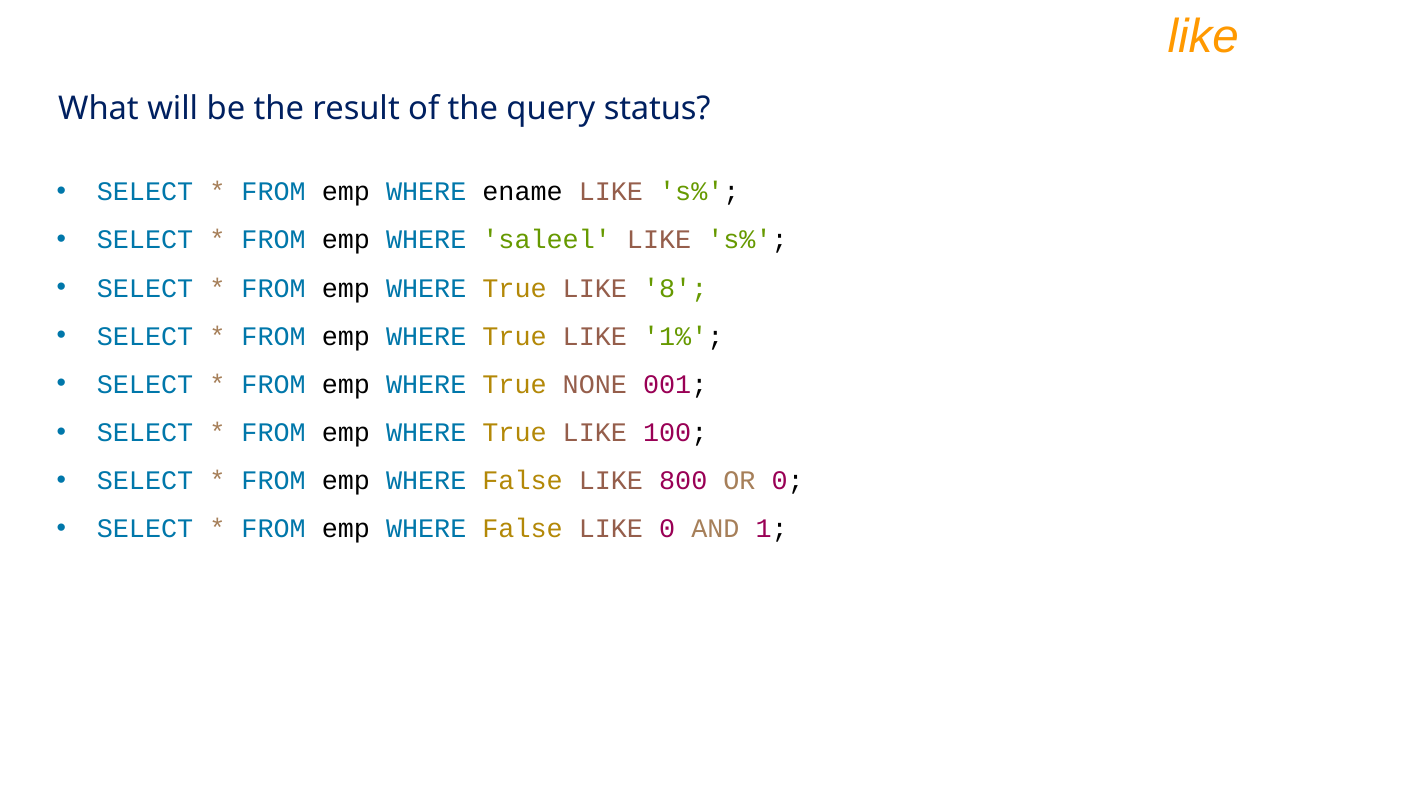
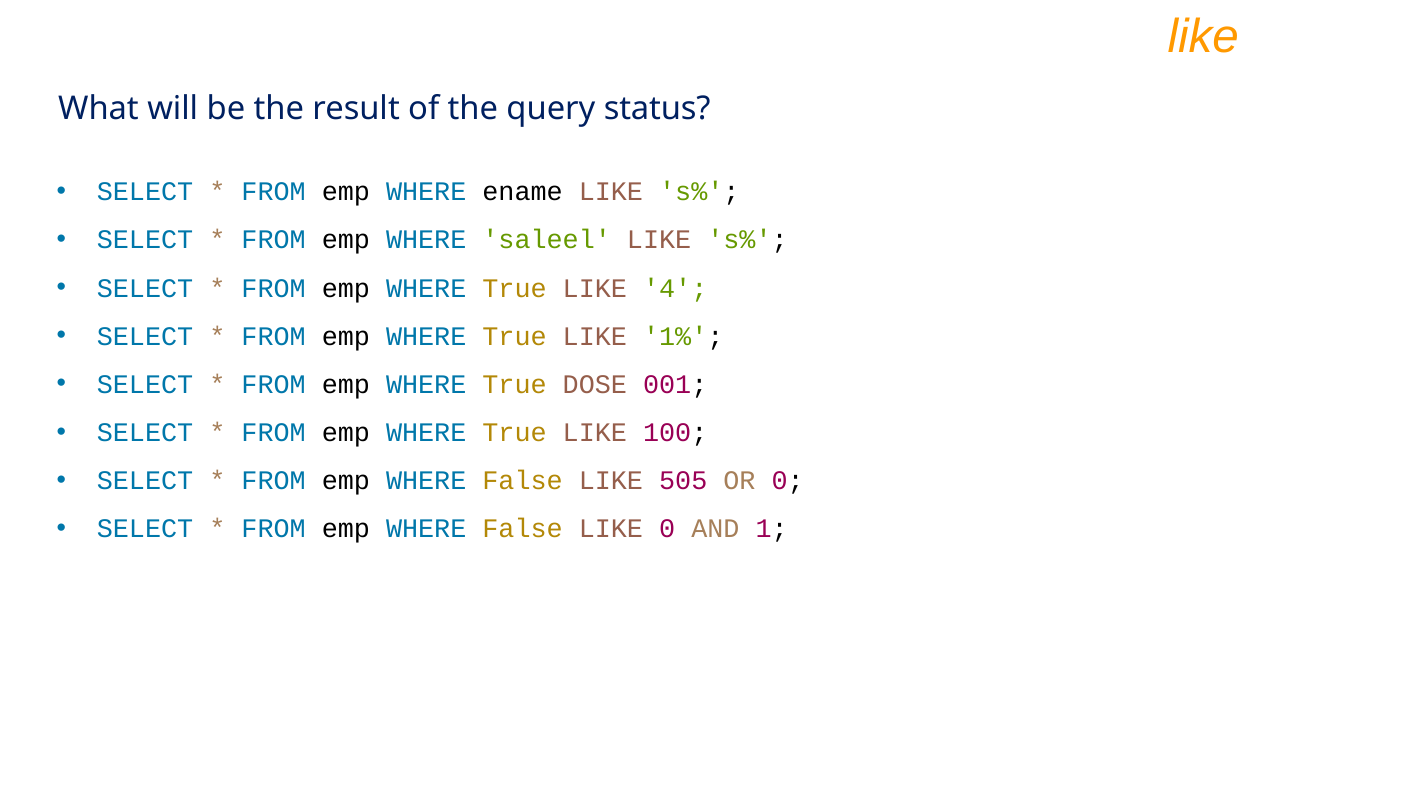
8: 8 -> 4 (675, 288)
NONE: NONE -> DOSE (595, 385)
800: 800 -> 505 (683, 481)
